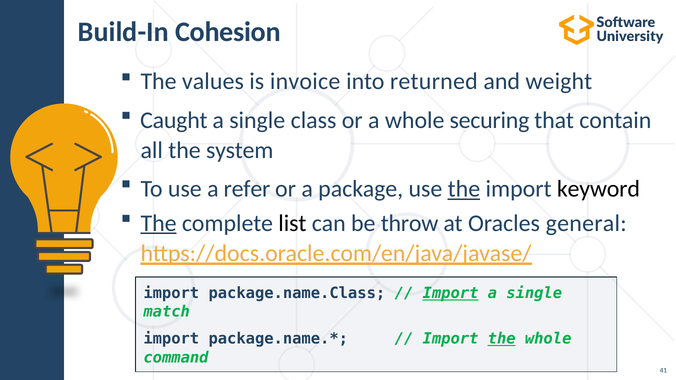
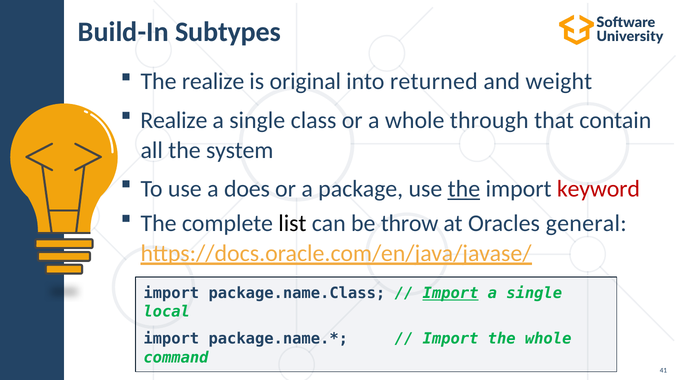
Cohesion: Cohesion -> Subtypes (228, 32)
The values: values -> realize (213, 82)
invoice: invoice -> original (305, 82)
Caught: Caught -> Realize (174, 120)
securing: securing -> through (489, 120)
refer: refer -> does (247, 189)
keyword colour: black -> red (598, 189)
The underline: present -> none (159, 223)
match: match -> local (167, 312)
the underline: present -> none (502, 339)
